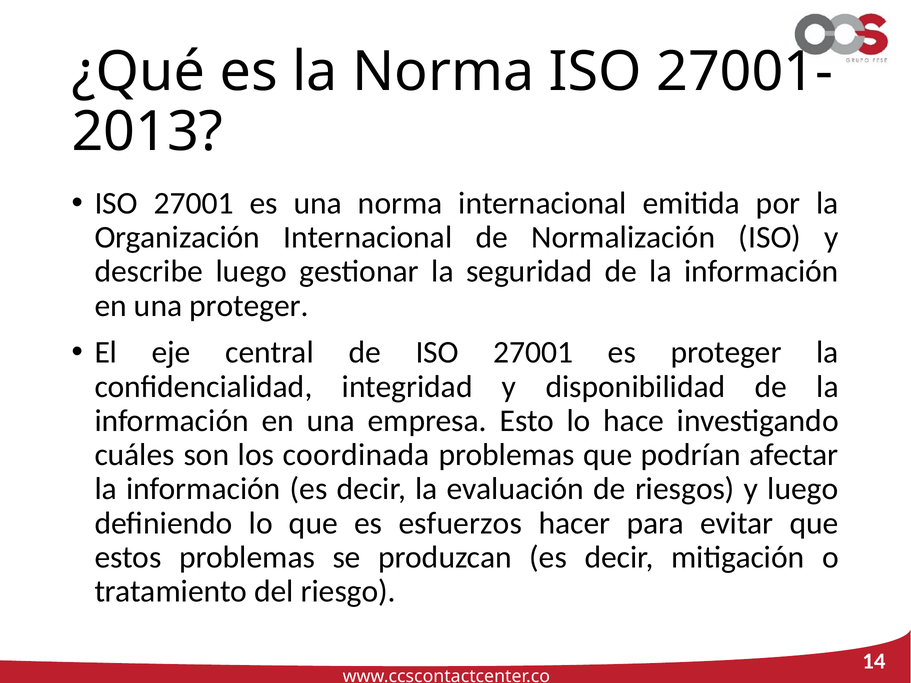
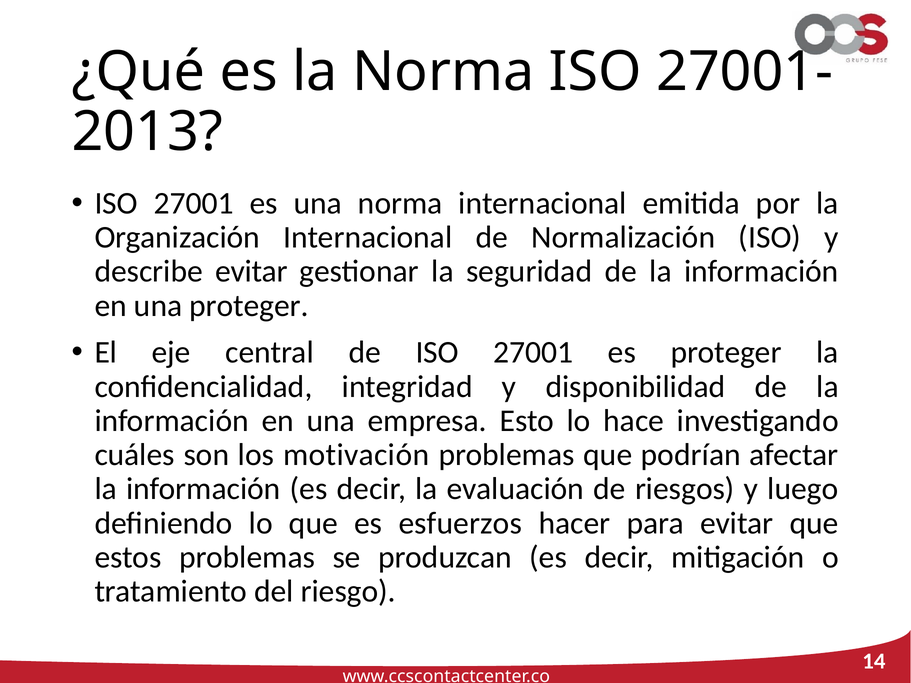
describe luego: luego -> evitar (251, 272)
coordinada: coordinada -> motivación (356, 455)
